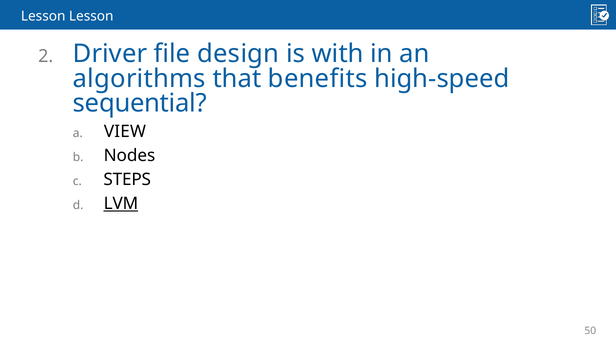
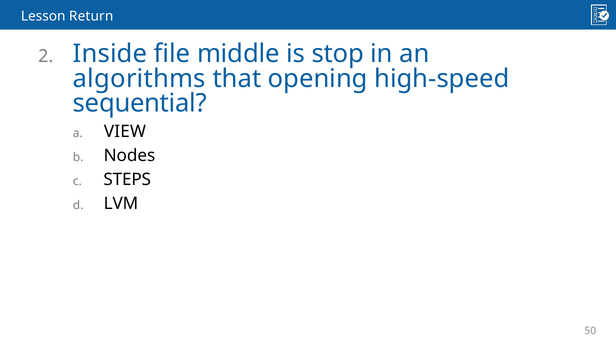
Lesson Lesson: Lesson -> Return (91, 16)
Driver: Driver -> Inside (110, 54)
design: design -> middle (238, 54)
with: with -> stop (338, 54)
benefits: benefits -> opening (318, 79)
LVM underline: present -> none (121, 203)
